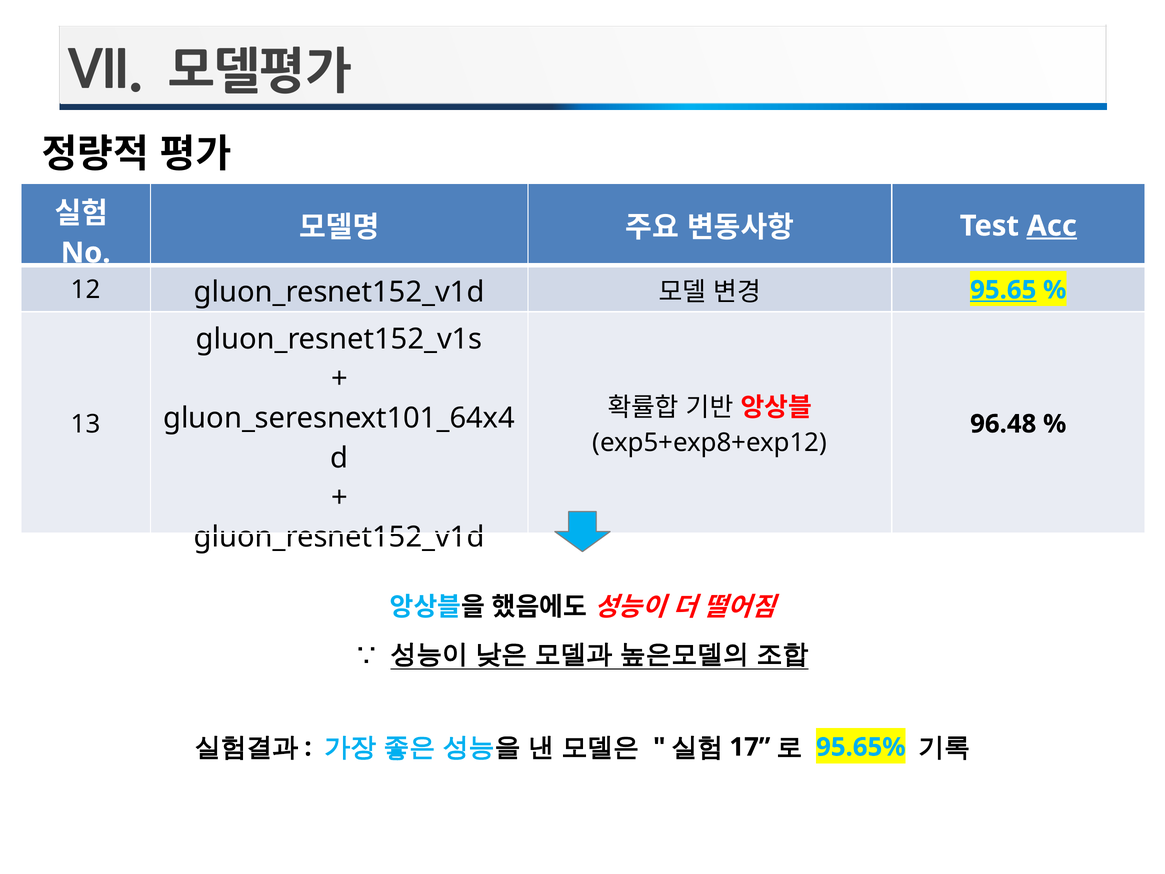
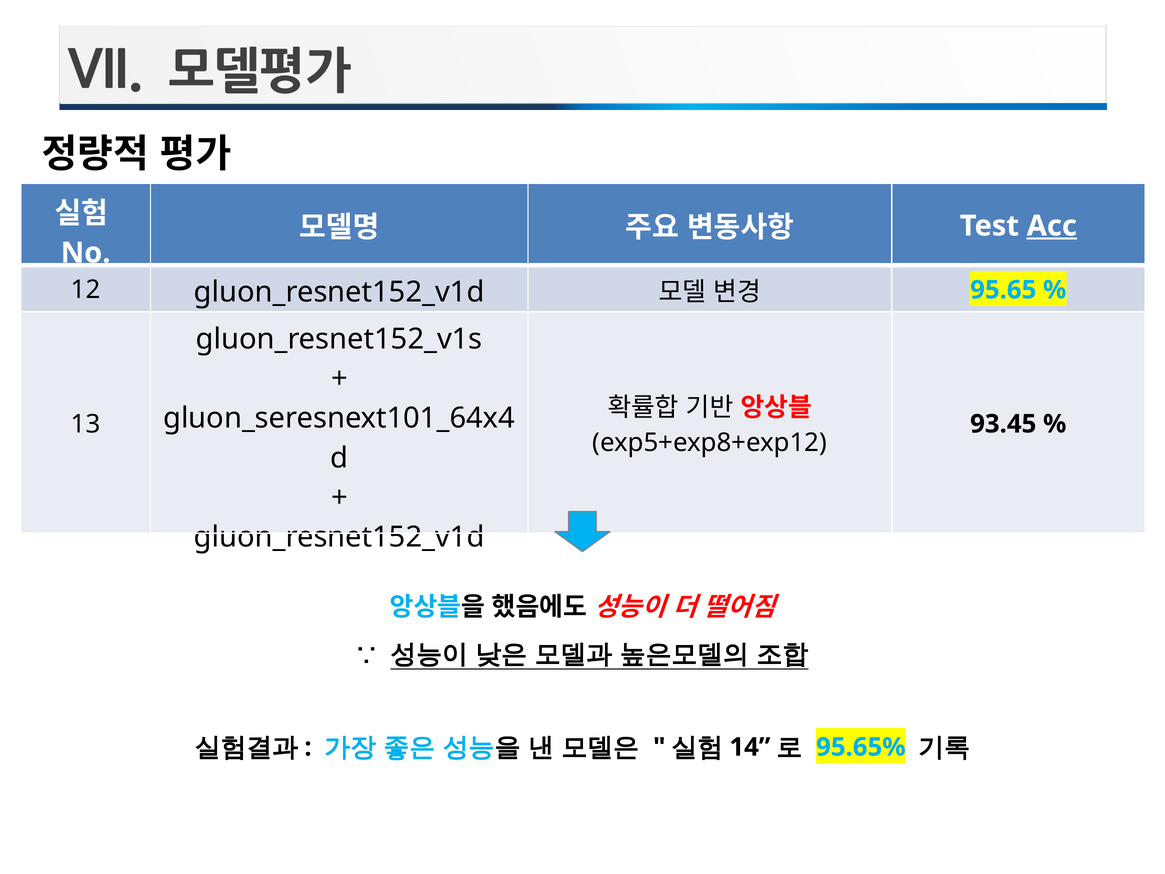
95.65 underline: present -> none (1003, 290)
96.48: 96.48 -> 93.45 (1003, 424)
17: 17 -> 14 (750, 747)
